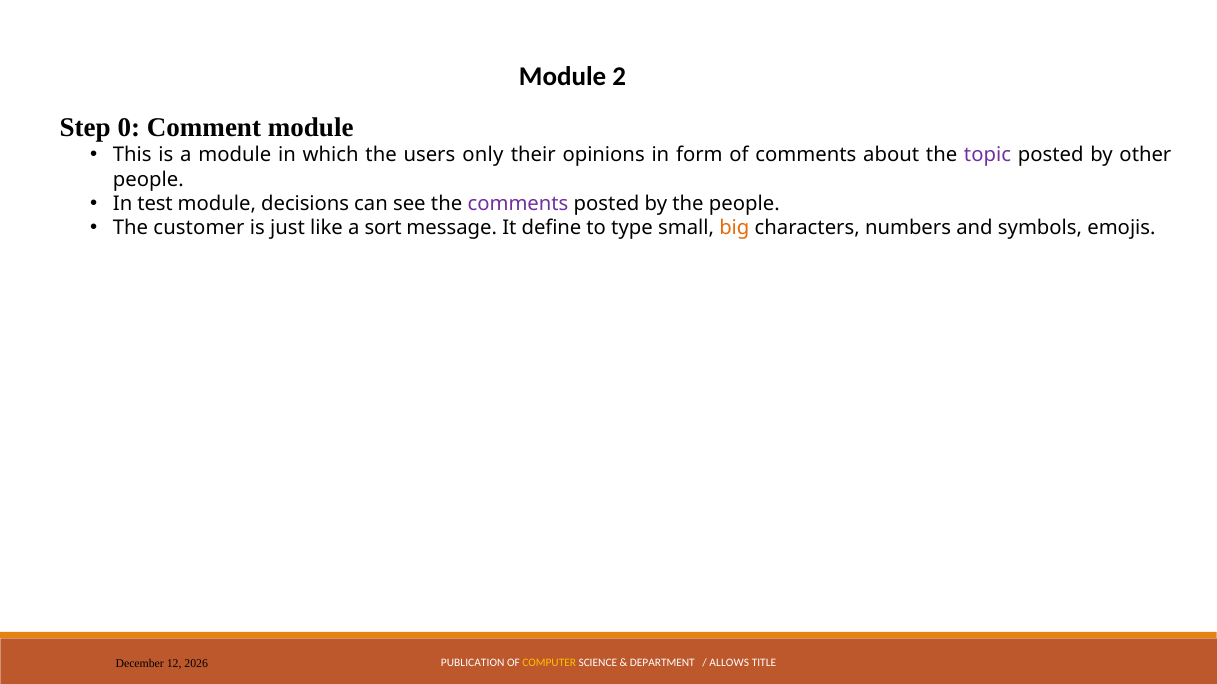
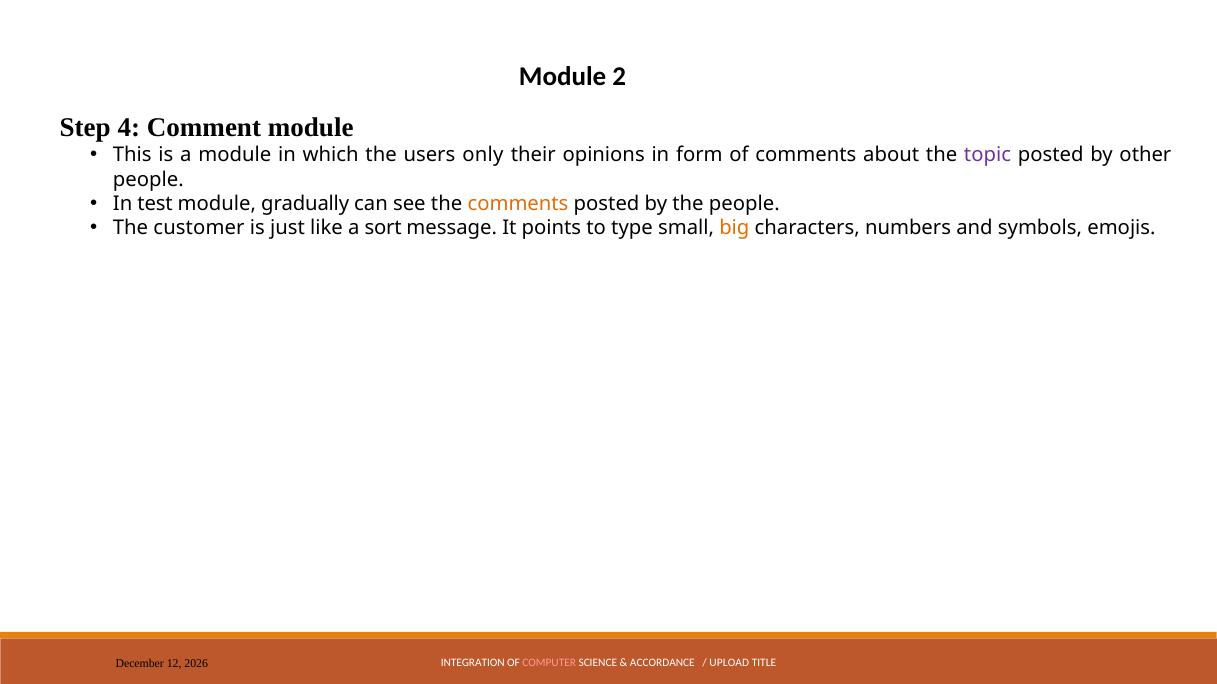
0: 0 -> 4 (129, 127)
decisions: decisions -> gradually (305, 204)
comments colour: purple -> orange (518, 204)
define: define -> points (551, 228)
PUBLICATION: PUBLICATION -> INTEGRATION (473, 664)
COMPUTER colour: yellow -> pink (549, 664)
DEPARTMENT: DEPARTMENT -> ACCORDANCE (662, 664)
ALLOWS: ALLOWS -> UPLOAD (729, 664)
